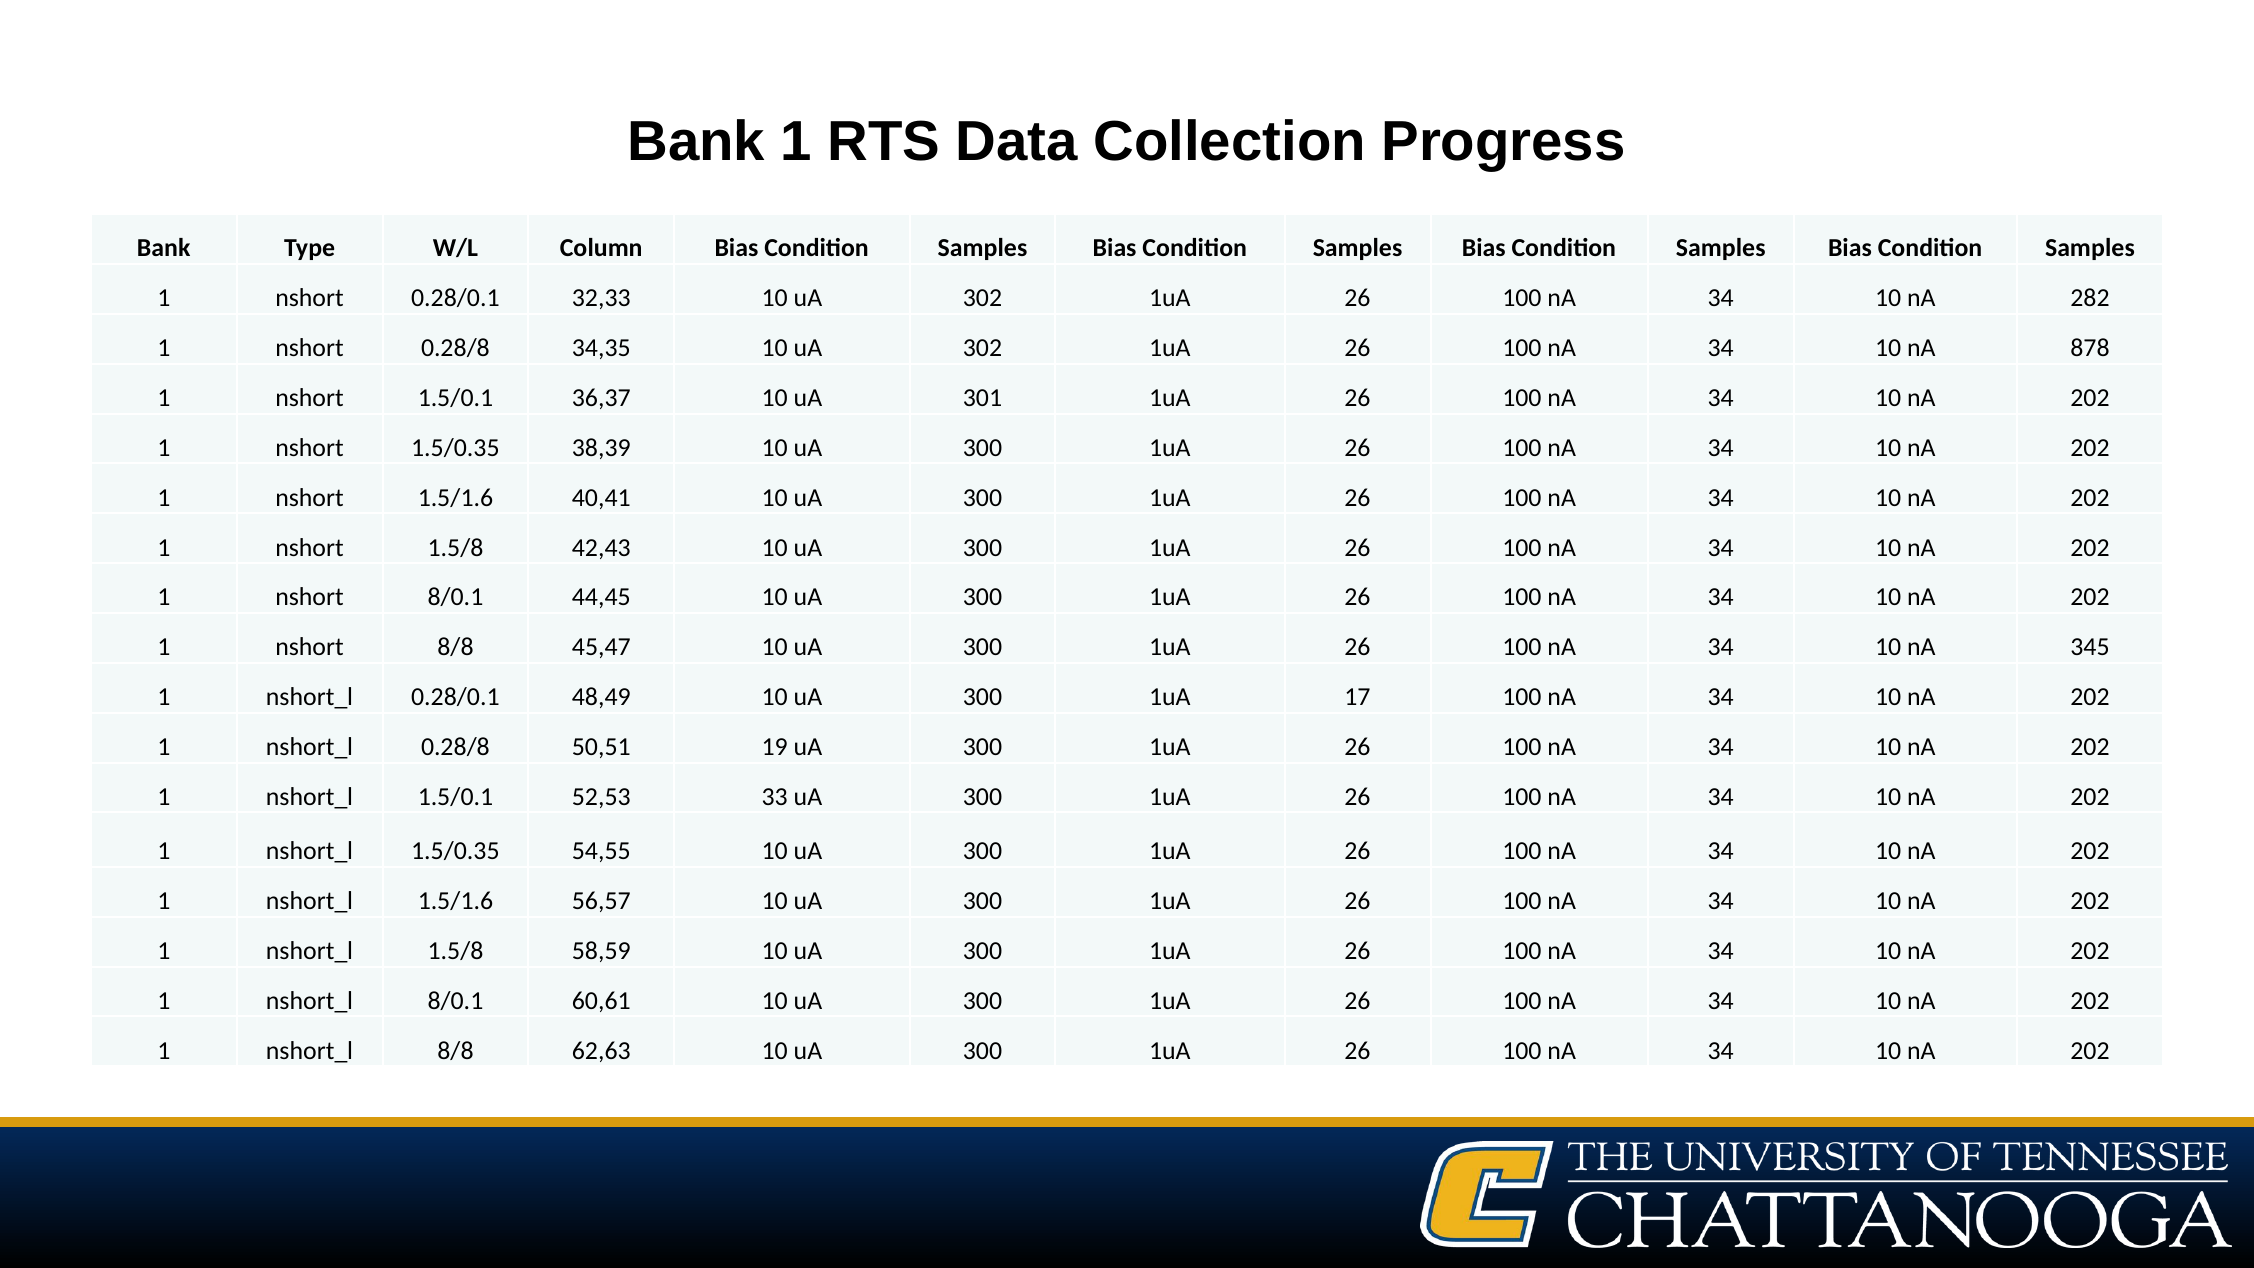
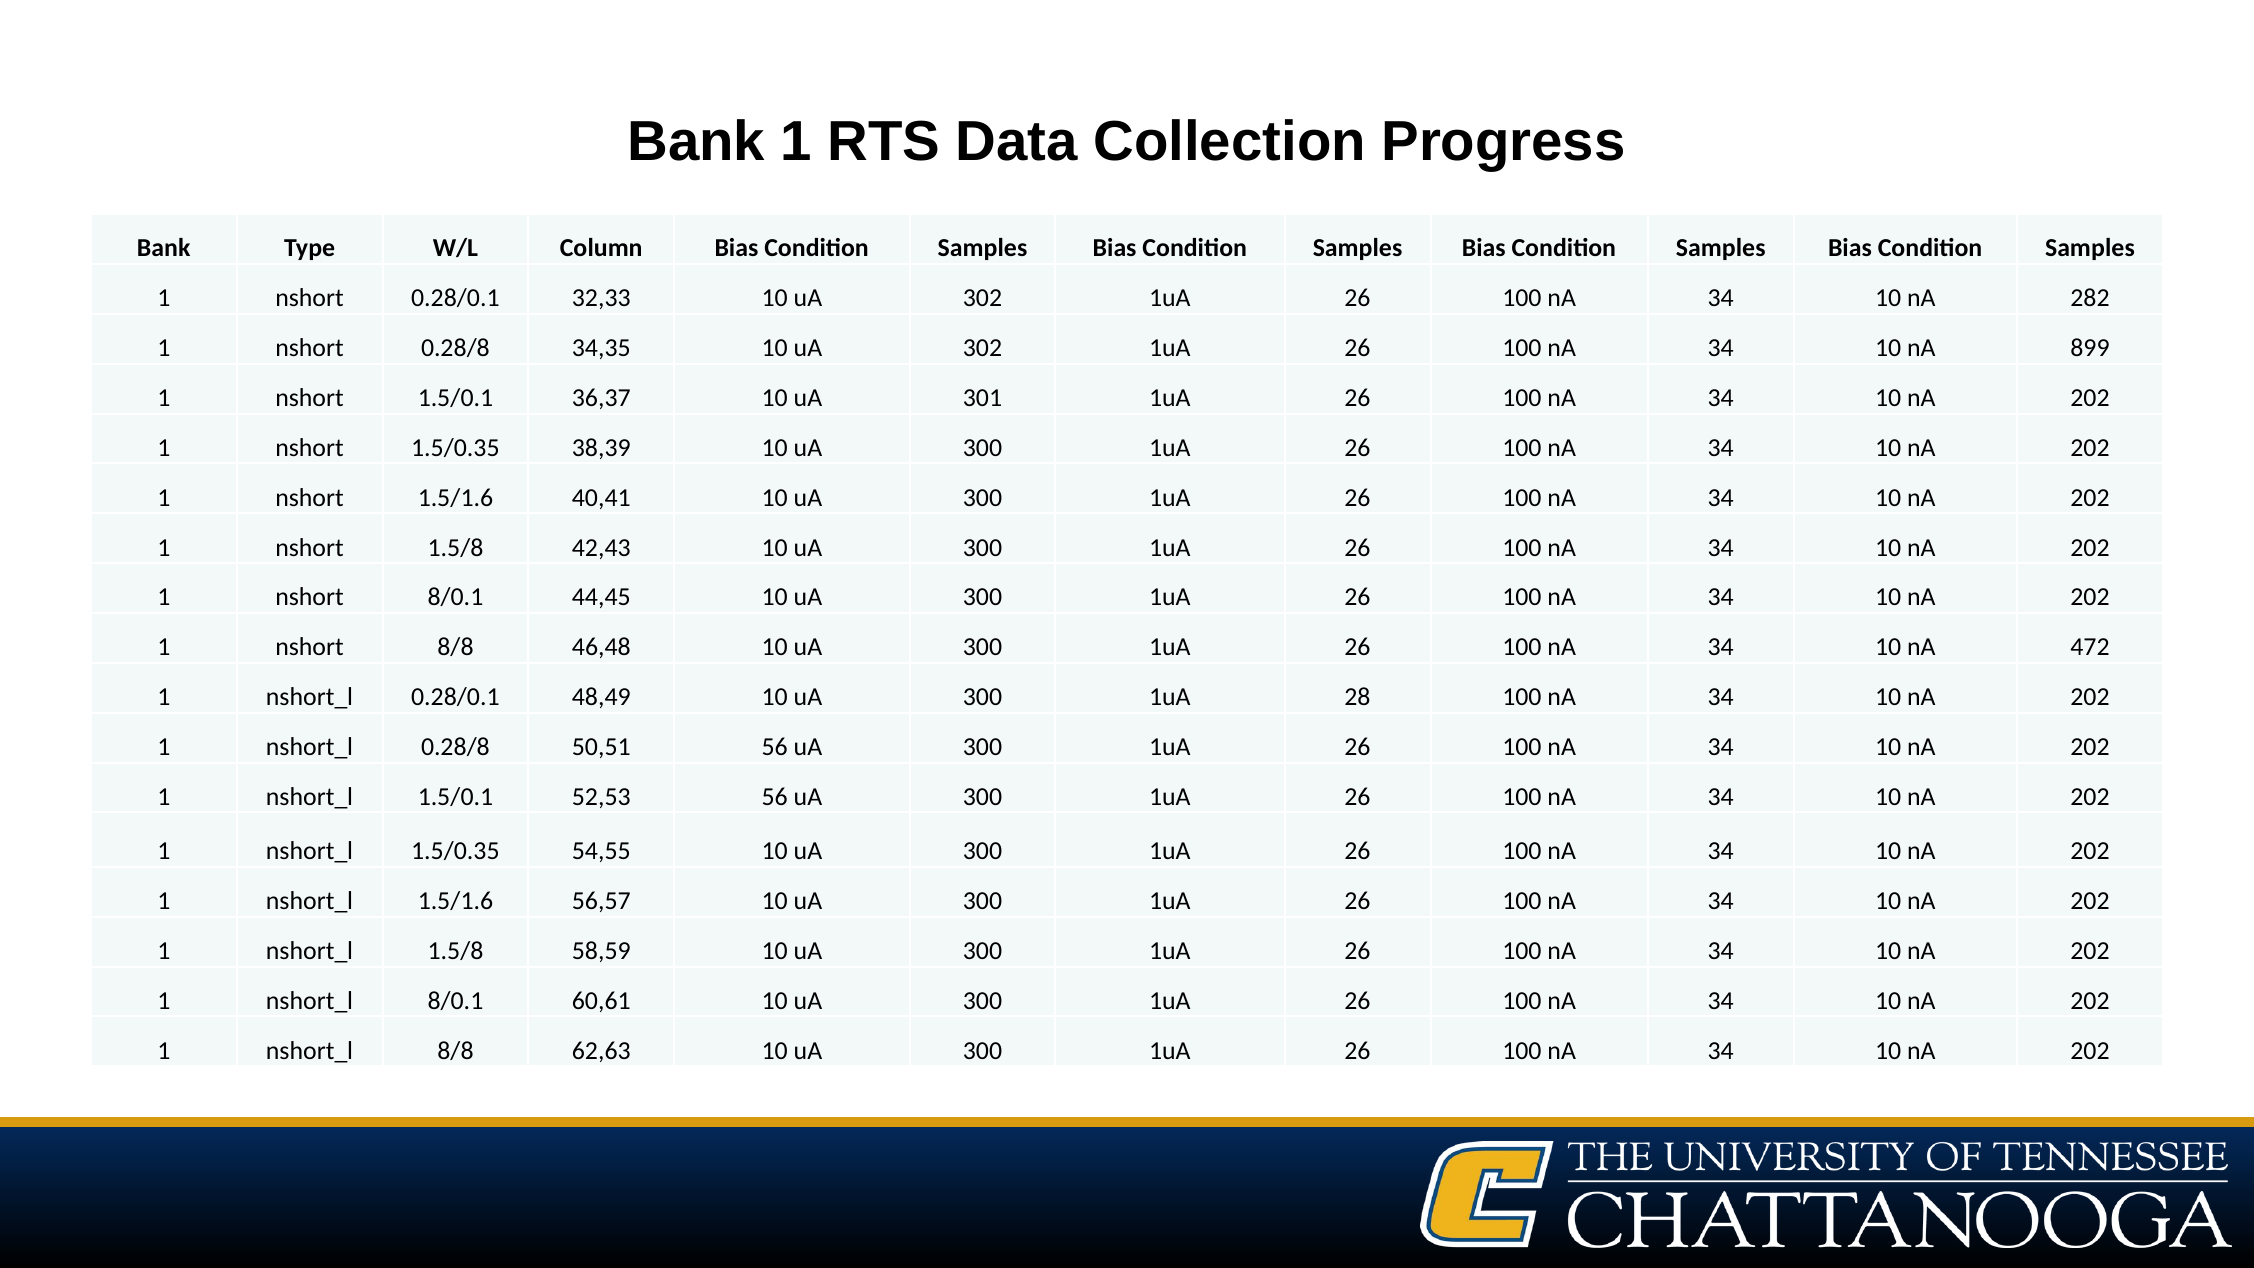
878: 878 -> 899 (2090, 348)
45,47: 45,47 -> 46,48 (601, 647)
345: 345 -> 472 (2090, 647)
17: 17 -> 28 (1358, 697)
50,51 19: 19 -> 56 (775, 747)
52,53 33: 33 -> 56 (775, 797)
